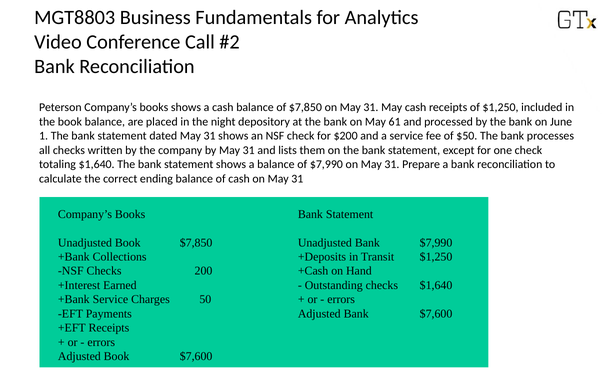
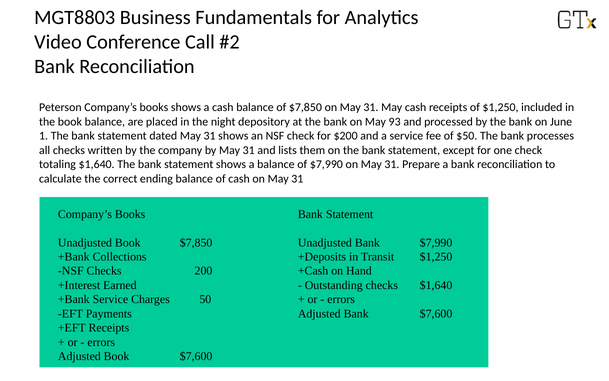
61: 61 -> 93 (395, 122)
